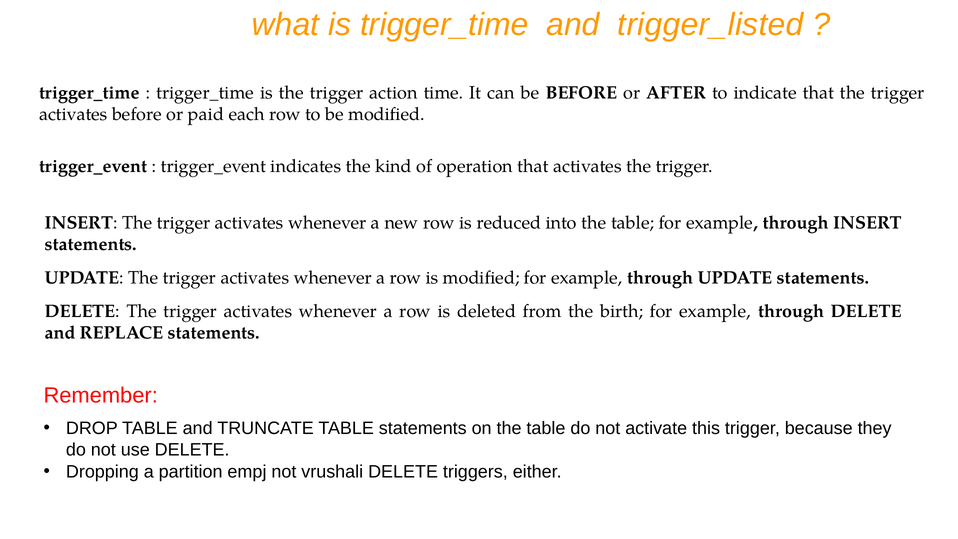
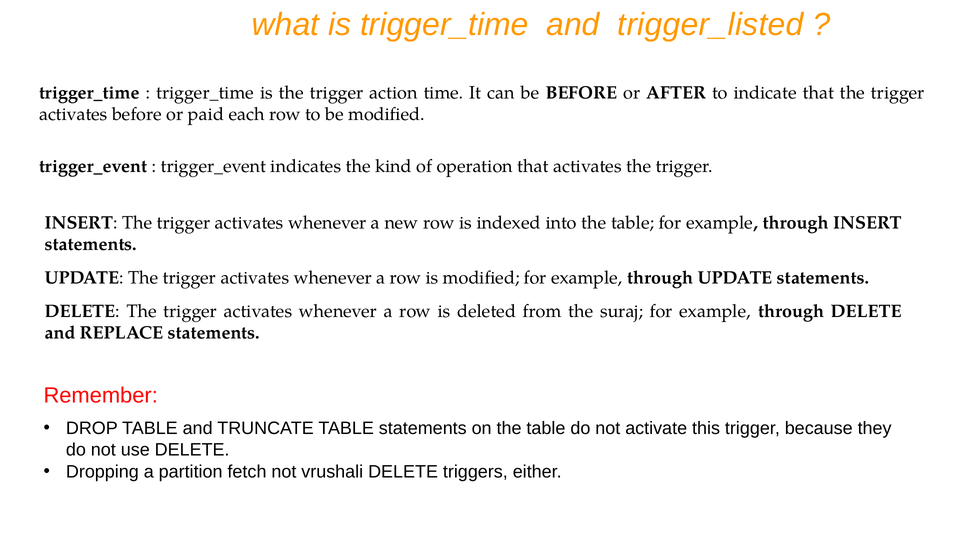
reduced: reduced -> indexed (509, 223)
birth: birth -> suraj (622, 311)
empj: empj -> fetch (247, 472)
